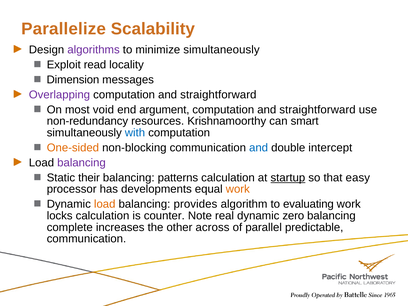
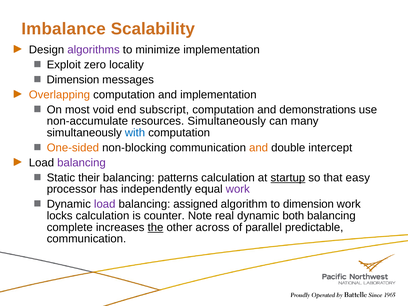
Parallelize: Parallelize -> Imbalance (64, 29)
minimize simultaneously: simultaneously -> implementation (222, 50)
read: read -> zero (95, 65)
Overlapping colour: purple -> orange (59, 95)
straightforward: straightforward -> implementation (218, 95)
argument: argument -> subscript (164, 110)
straightforward: straightforward -> demonstrations (318, 110)
non-redundancy: non-redundancy -> non-accumulate (87, 121)
resources Krishnamoorthy: Krishnamoorthy -> Simultaneously (227, 121)
smart: smart -> many (305, 121)
and colour: blue -> orange (259, 148)
developments: developments -> independently (156, 189)
work colour: orange -> purple (238, 189)
load colour: orange -> purple (105, 204)
provides: provides -> assigned (196, 204)
to evaluating: evaluating -> dimension (308, 204)
zero: zero -> both (293, 216)
the underline: none -> present (156, 227)
